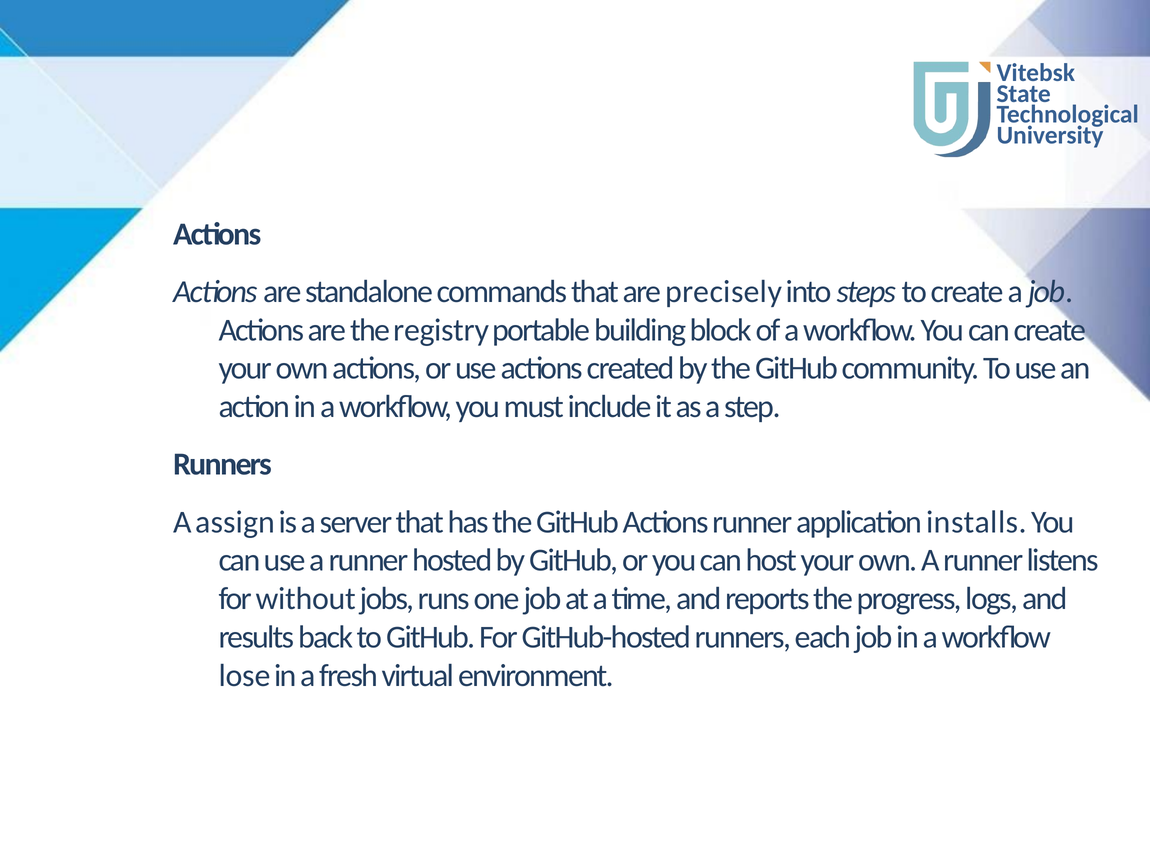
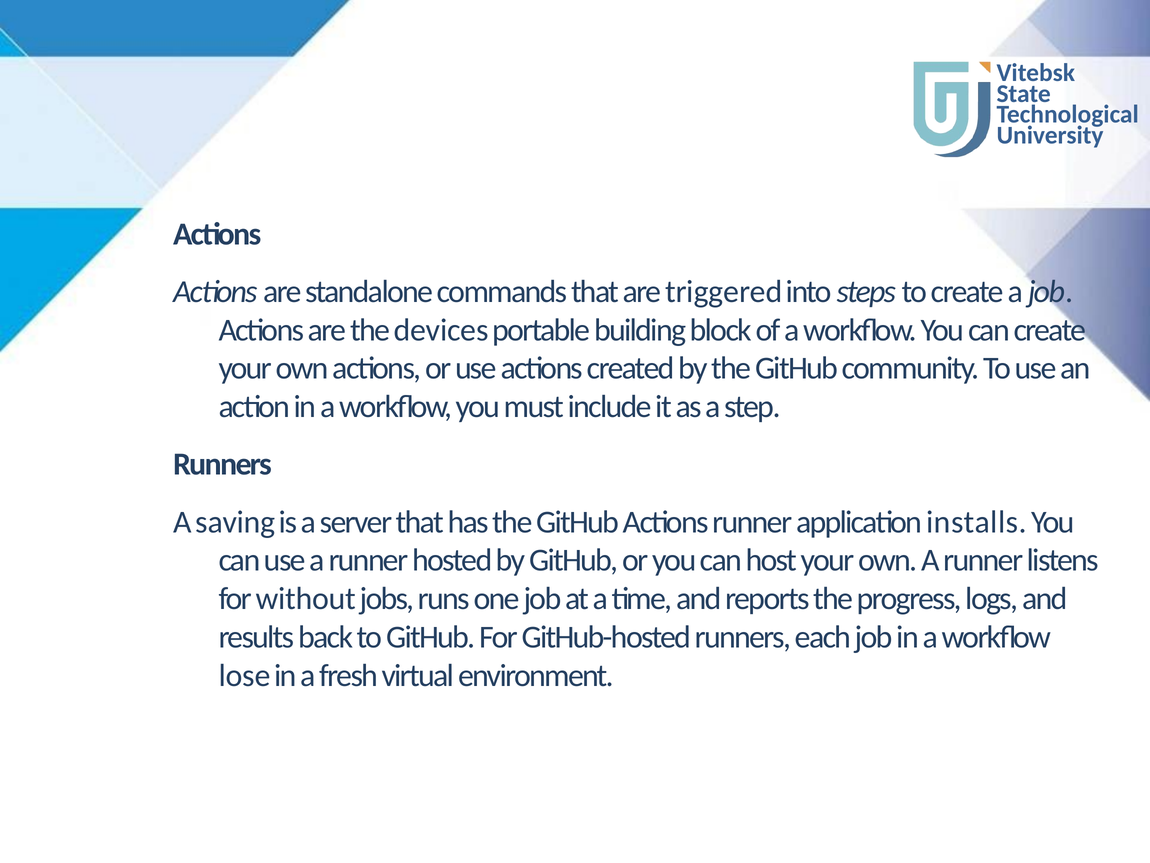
precisely: precisely -> triggered (724, 291)
registry: registry -> devices (441, 330)
assign: assign -> saving (235, 522)
